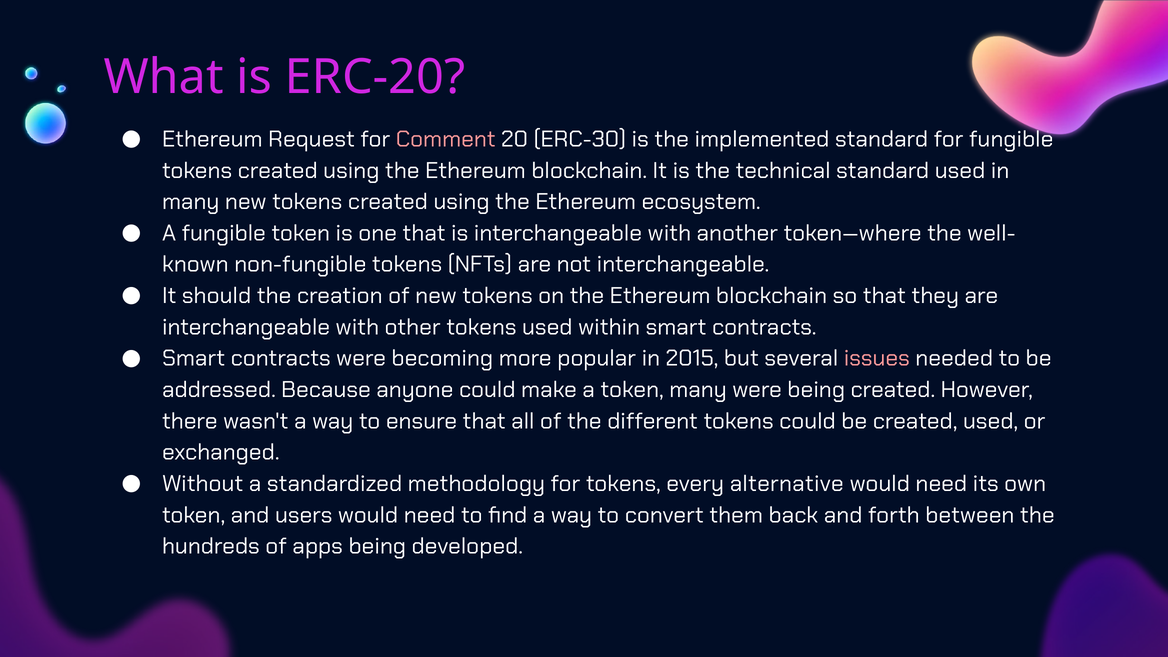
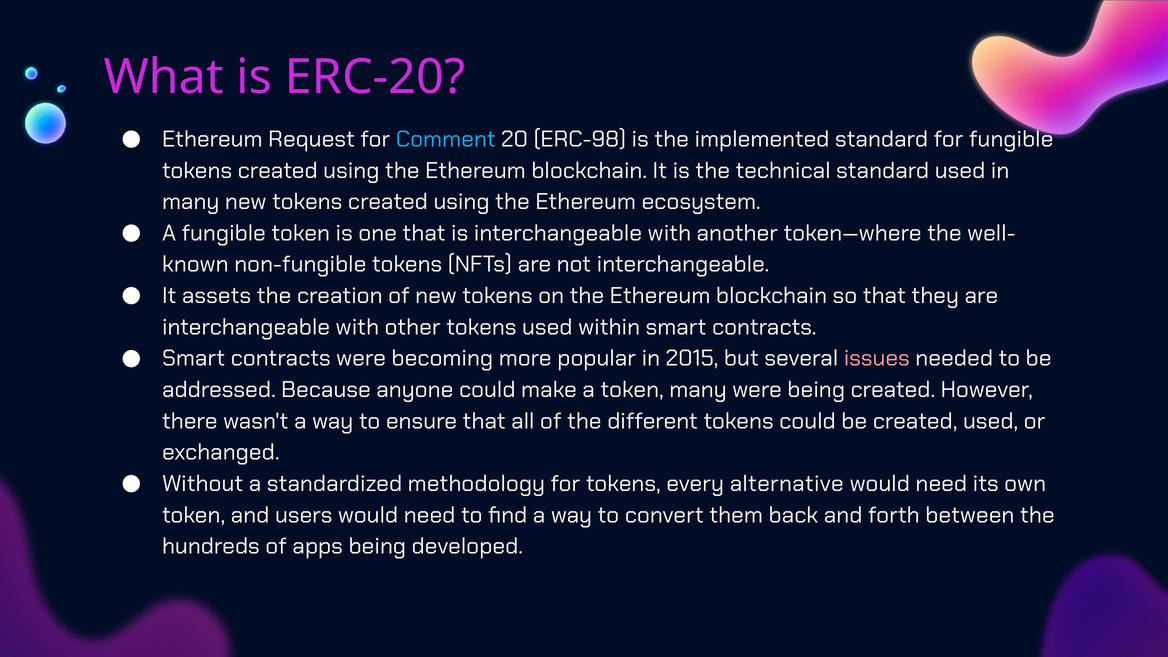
Comment colour: pink -> light blue (446, 139)
ERC-30: ERC-30 -> ERC-98 (580, 139)
should: should -> assets (217, 296)
